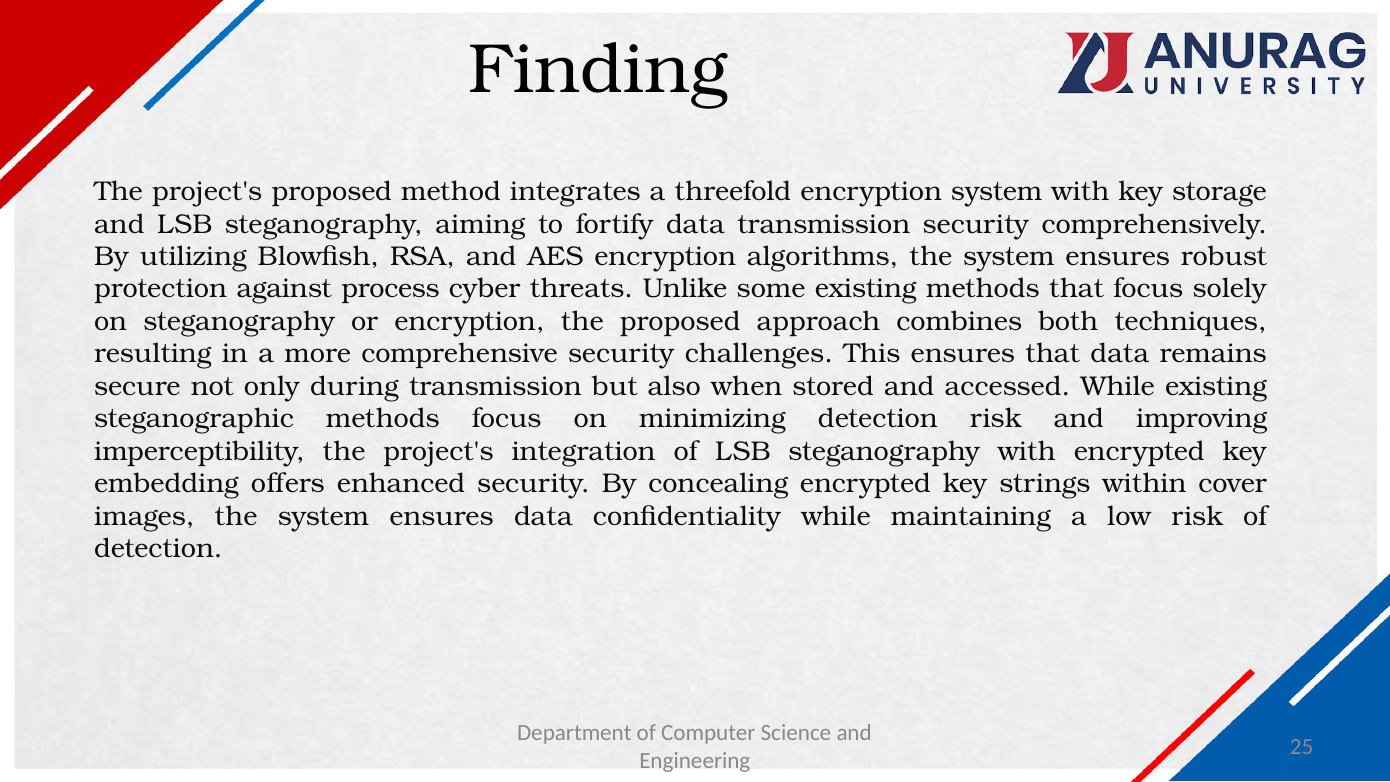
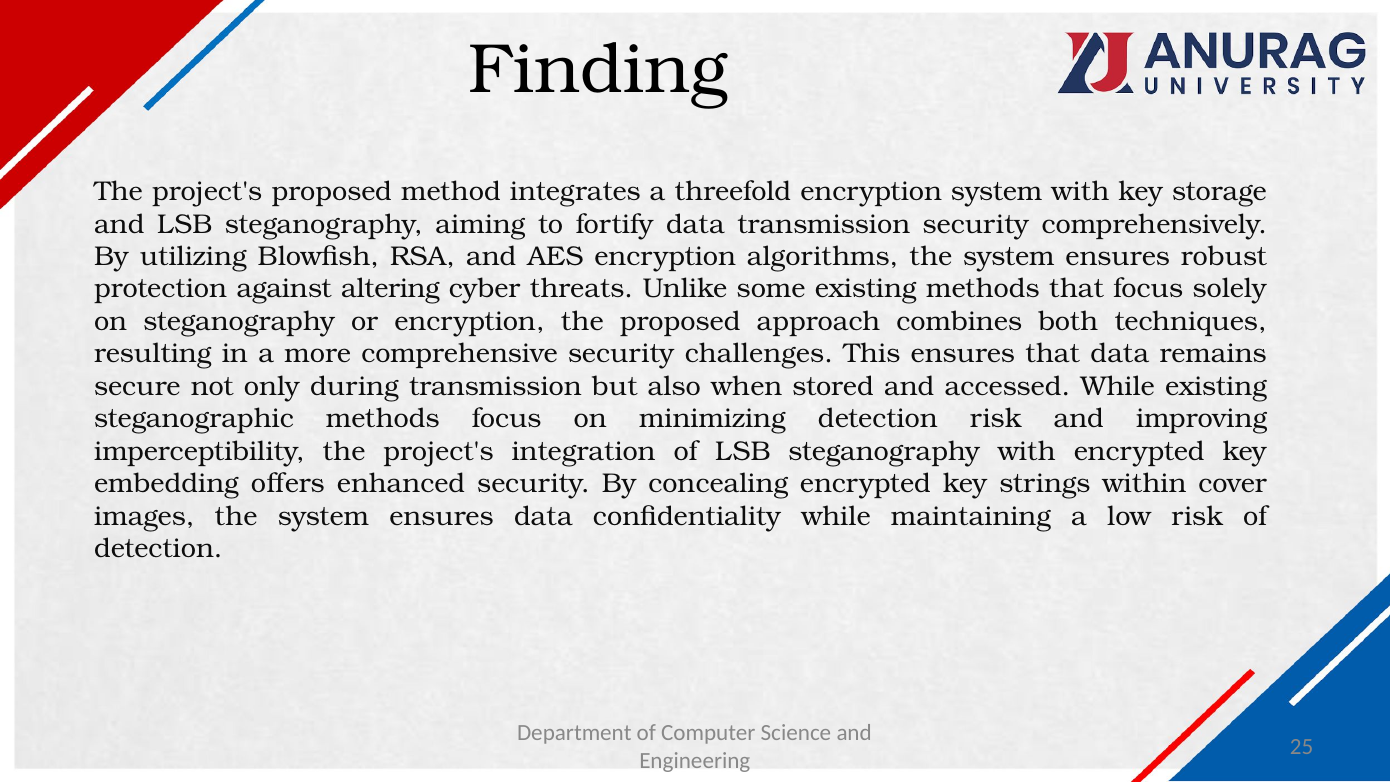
process: process -> altering (390, 289)
